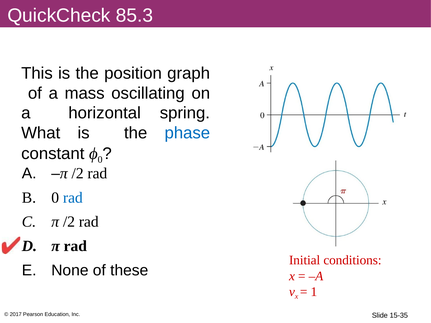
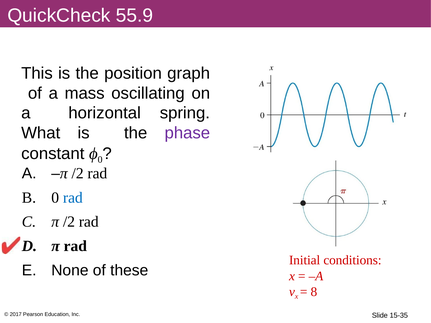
85.3: 85.3 -> 55.9 (134, 16)
phase colour: blue -> purple (187, 133)
1: 1 -> 8 (314, 292)
